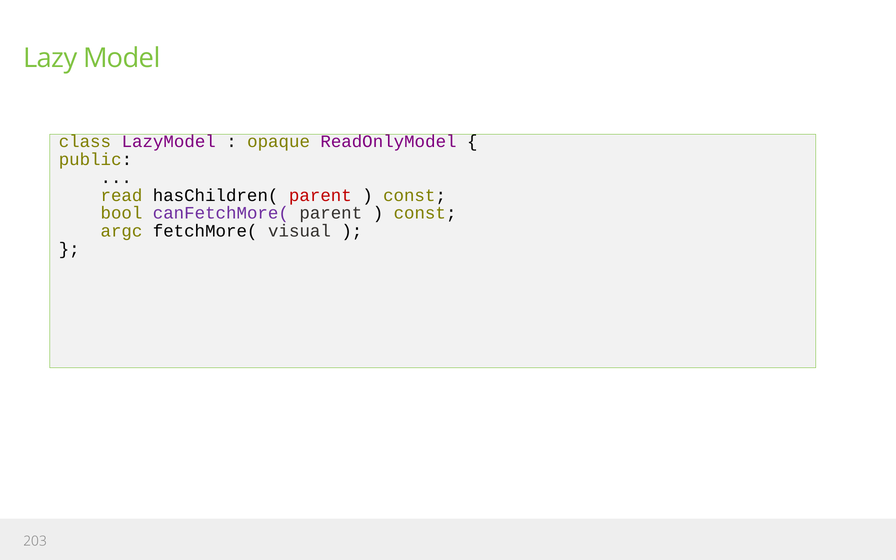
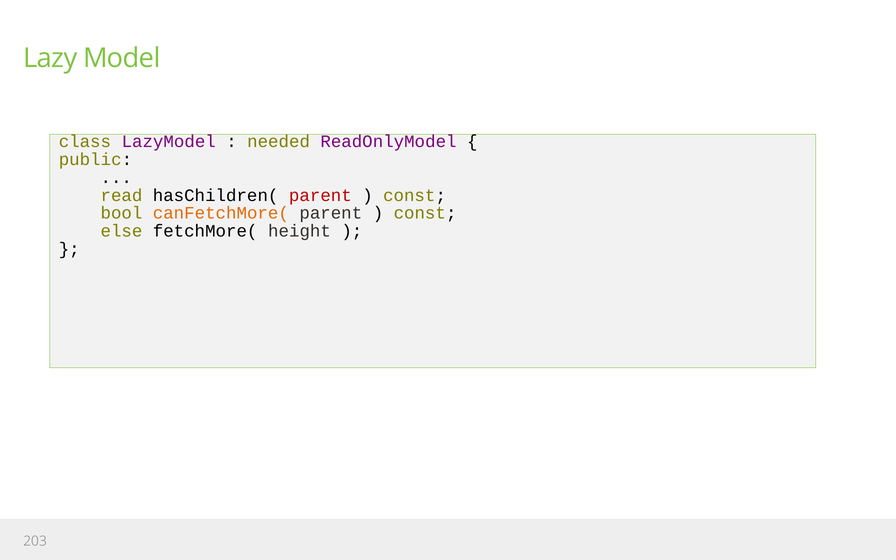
opaque: opaque -> needed (279, 141)
canFetchMore( colour: purple -> orange (221, 213)
argc: argc -> else (121, 231)
visual: visual -> height (299, 231)
